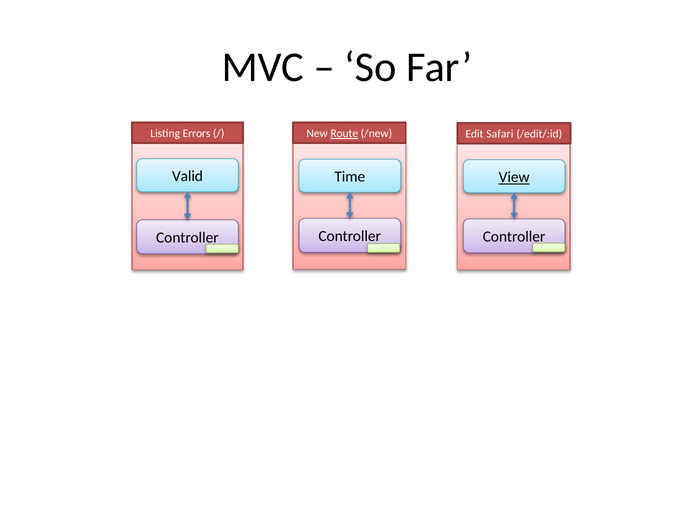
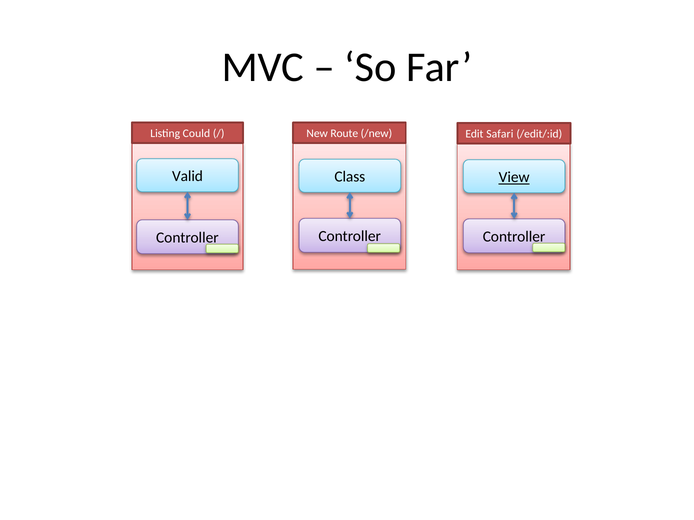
Errors: Errors -> Could (196, 134)
Route underline: present -> none (344, 134)
Time: Time -> Class (350, 177)
